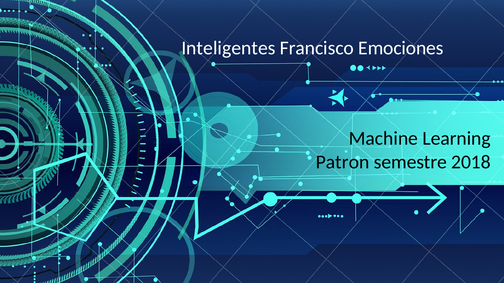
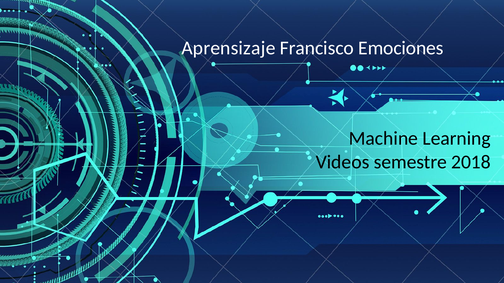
Inteligentes: Inteligentes -> Aprensizaje (228, 48)
Patron: Patron -> Videos (343, 162)
